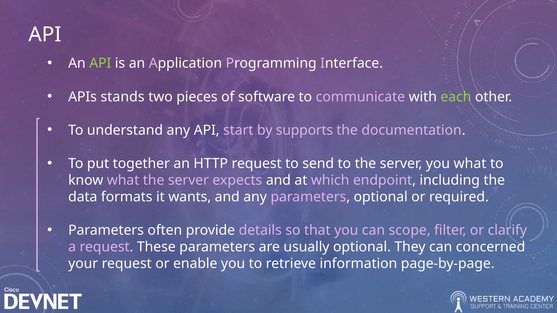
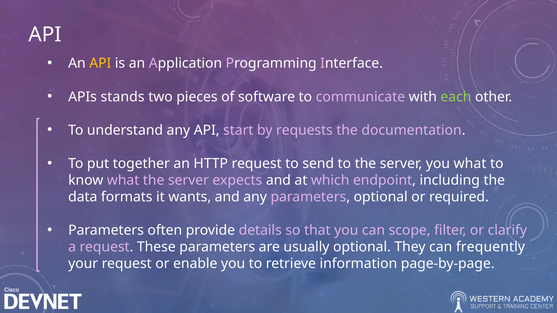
API colour: light green -> yellow (100, 63)
supports: supports -> requests (304, 130)
concerned: concerned -> frequently (490, 247)
